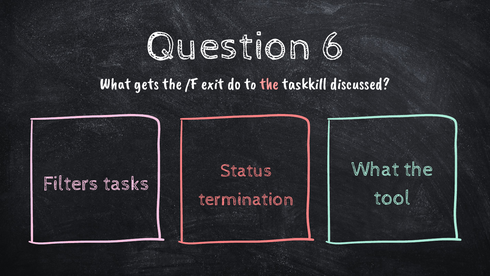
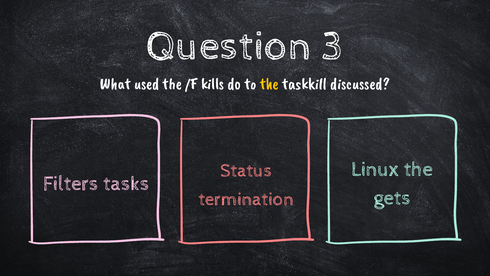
6: 6 -> 3 (332, 46)
gets: gets -> used (147, 84)
exit: exit -> kills (213, 84)
the colour: pink -> yellow (269, 84)
What: What -> Linux (376, 169)
tool: tool -> gets (392, 197)
